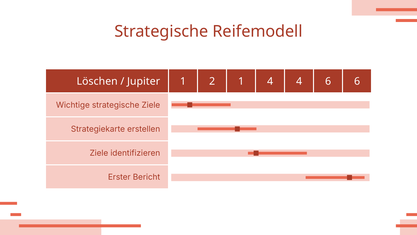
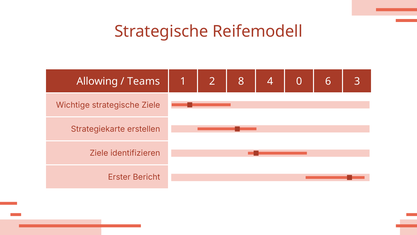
Löschen: Löschen -> Allowing (97, 81)
Jupiter: Jupiter -> Teams (144, 81)
2 1: 1 -> 8 (241, 81)
4 4: 4 -> 0 (299, 81)
6 6: 6 -> 3 (357, 81)
